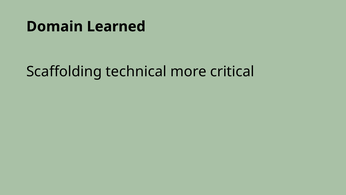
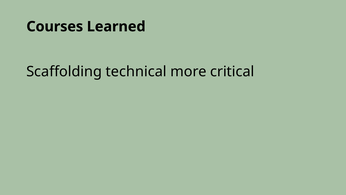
Domain: Domain -> Courses (55, 26)
